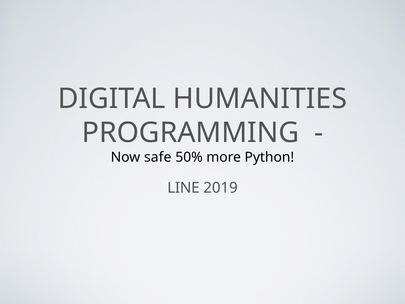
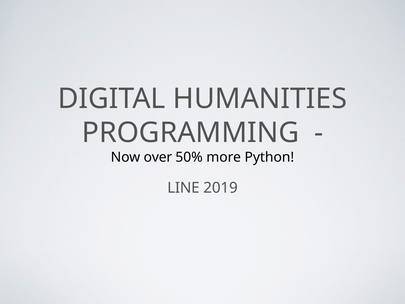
safe: safe -> over (158, 157)
